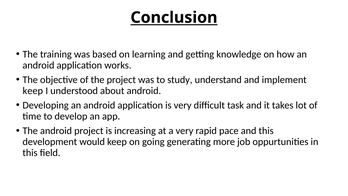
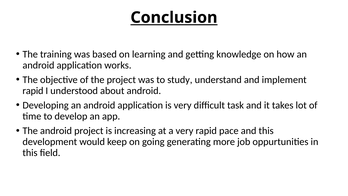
keep: keep -> rapid (33, 91)
